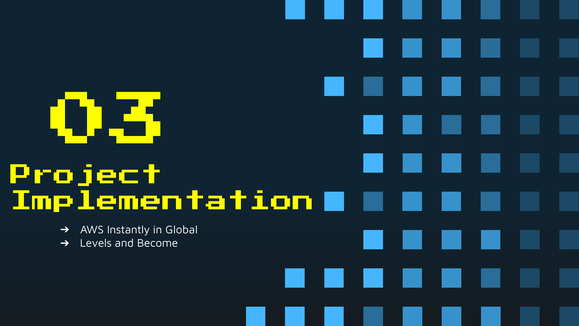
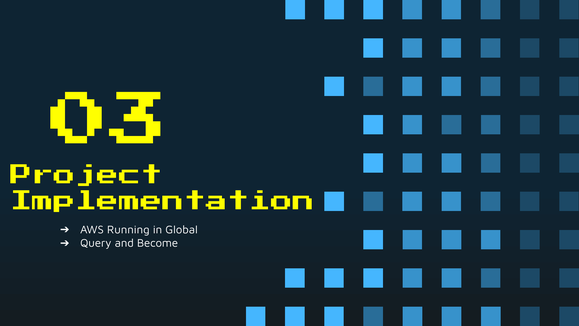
Instantly: Instantly -> Running (128, 230)
Levels: Levels -> Query (96, 243)
